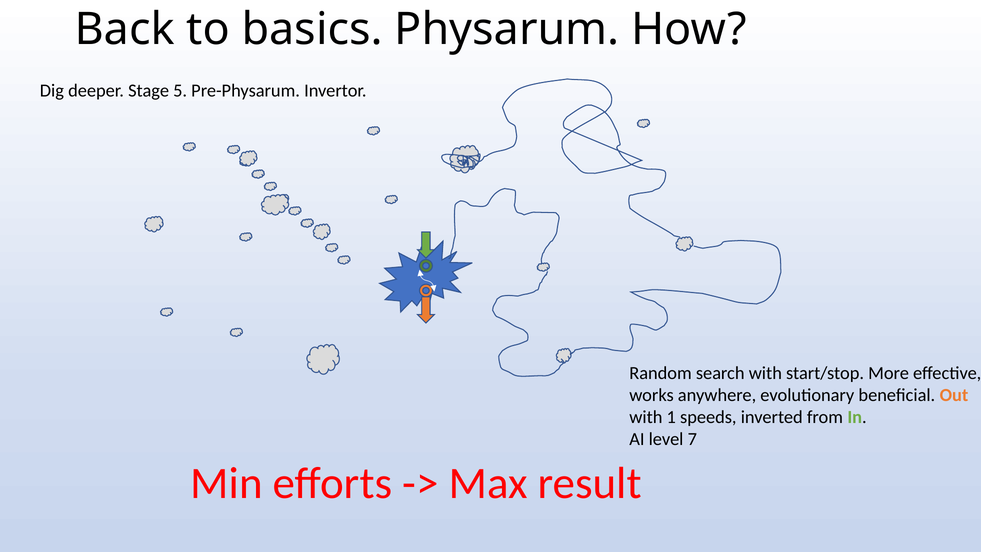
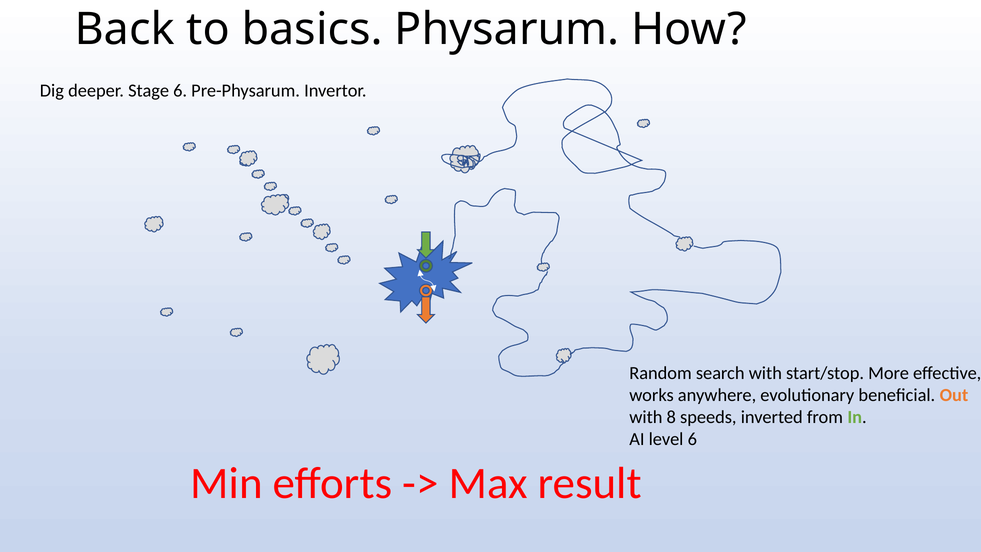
Stage 5: 5 -> 6 (180, 91)
1: 1 -> 8 (671, 417)
level 7: 7 -> 6 (692, 439)
